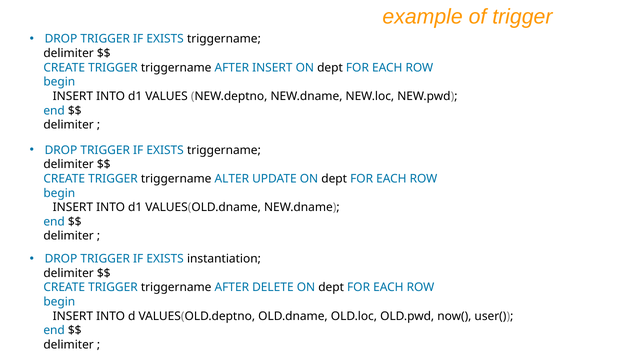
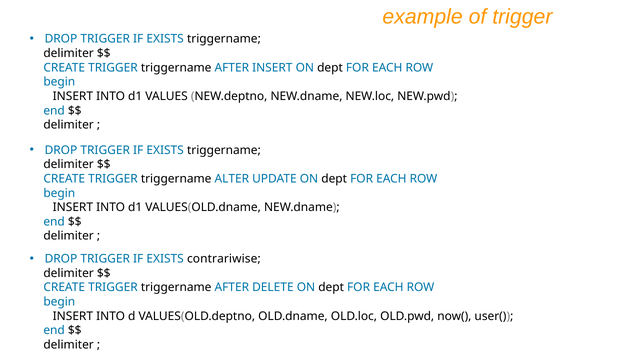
instantiation: instantiation -> contrariwise (224, 259)
